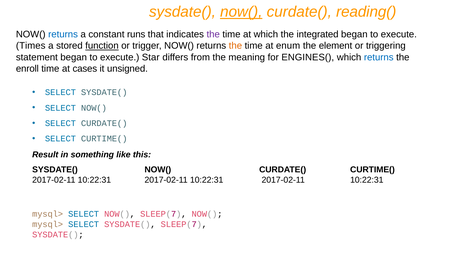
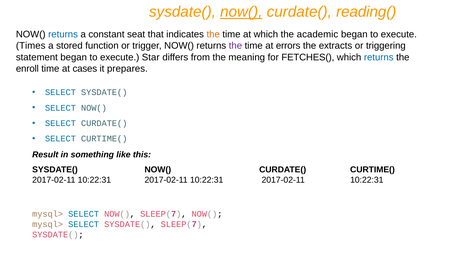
runs: runs -> seat (136, 34)
the colour: purple -> orange (213, 34)
integrated: integrated -> academic (317, 34)
function underline: present -> none (102, 46)
the colour: orange -> purple (235, 46)
enum: enum -> errors (288, 46)
element: element -> extracts (336, 46)
ENGINES(: ENGINES( -> FETCHES( (308, 57)
unsigned: unsigned -> prepares (127, 69)
